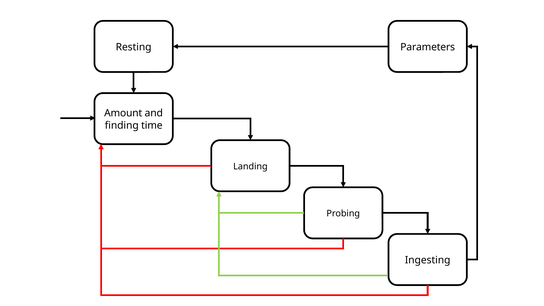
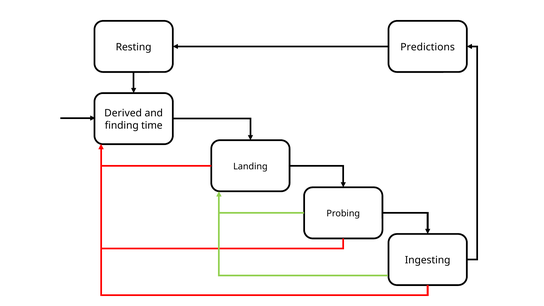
Parameters: Parameters -> Predictions (428, 47)
Amount: Amount -> Derived (123, 113)
